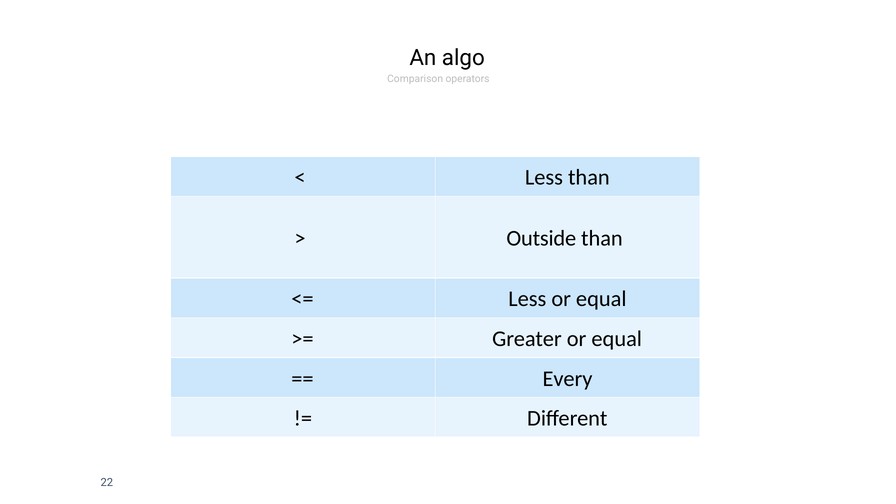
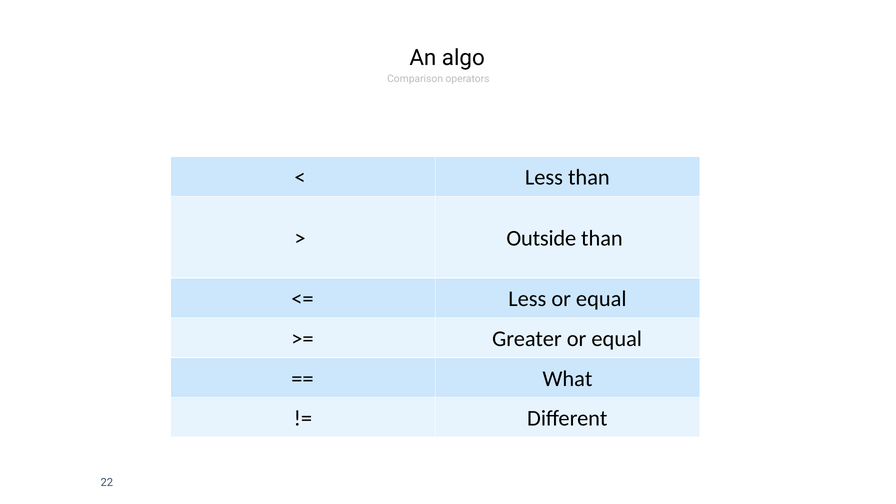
Every: Every -> What (567, 379)
